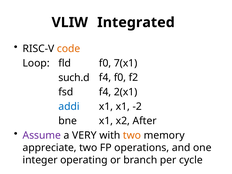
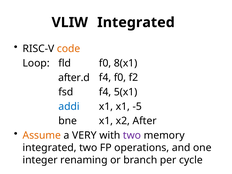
7(x1: 7(x1 -> 8(x1 (126, 63)
such.d: such.d -> after.d (74, 78)
2(x1: 2(x1 -> 5(x1 (126, 92)
-2: -2 -> -5 (137, 106)
Assume colour: purple -> orange (42, 135)
two colour: orange -> purple (132, 135)
appreciate: appreciate -> integrated (50, 148)
operating: operating -> renaming (84, 160)
